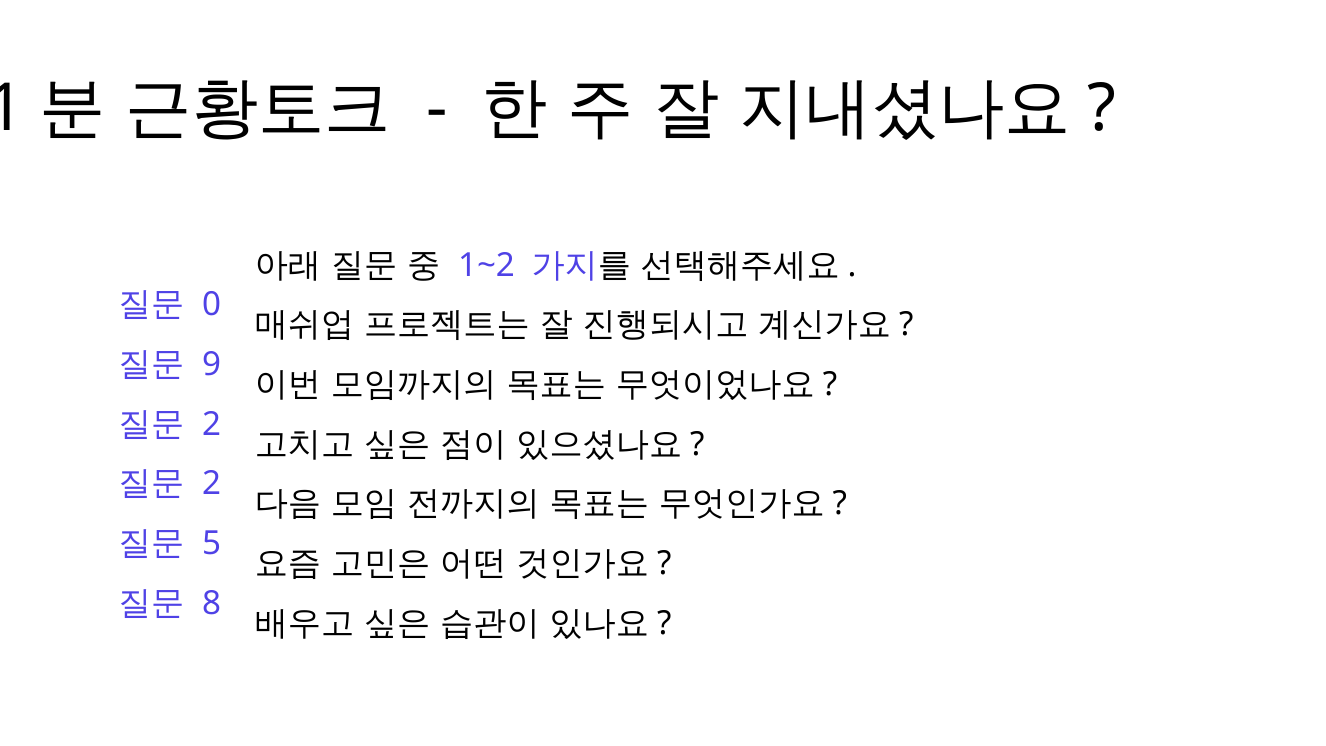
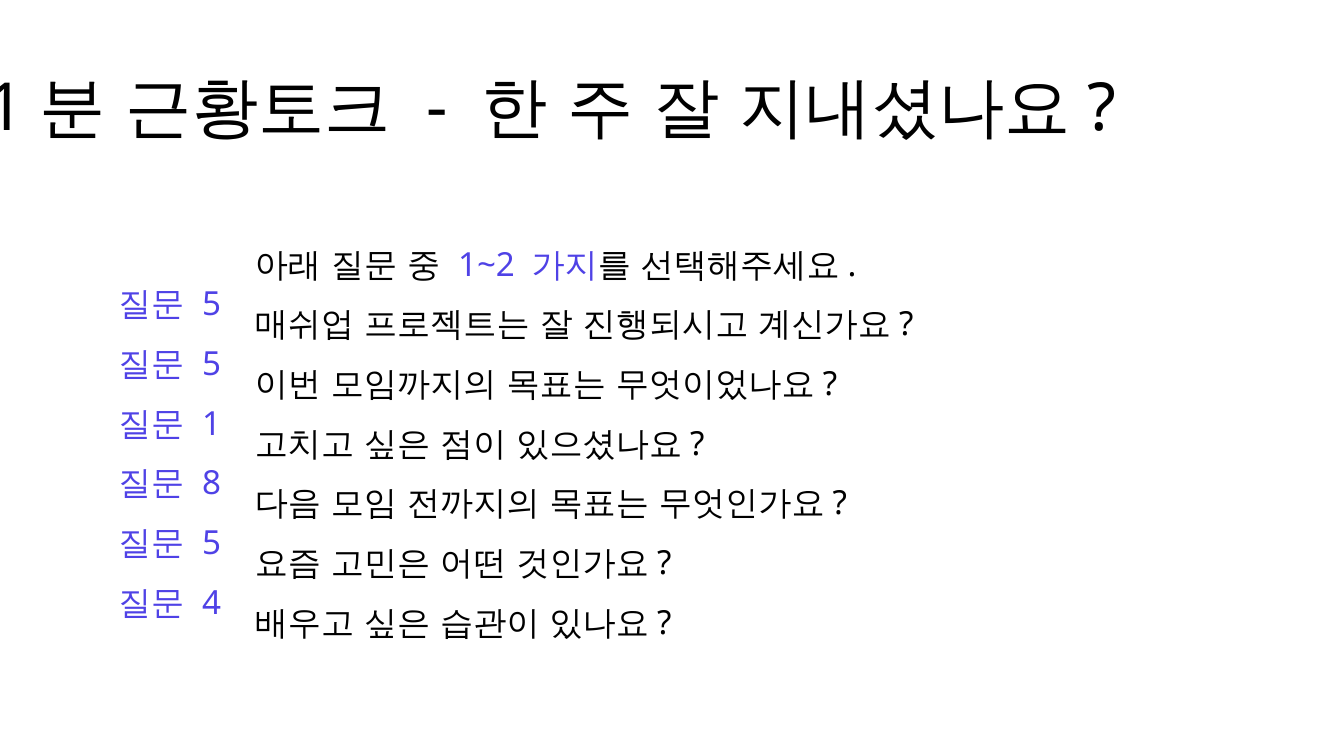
0: 0 -> 5 (212, 305)
9: 9 -> 5 (212, 364)
2: 2 -> 1 (212, 424)
2: 2 -> 8 (212, 484)
8: 8 -> 4 (212, 603)
